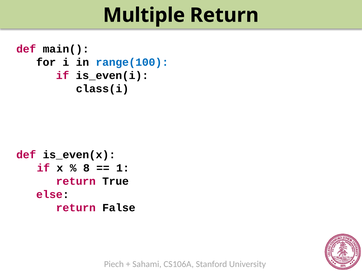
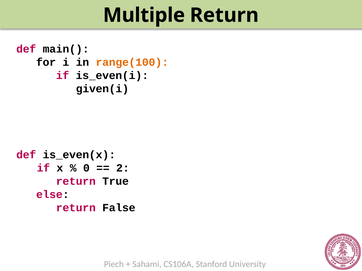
range(100 colour: blue -> orange (132, 62)
class(i: class(i -> given(i (102, 89)
8: 8 -> 0 (86, 168)
1: 1 -> 2 (123, 168)
